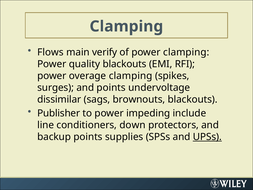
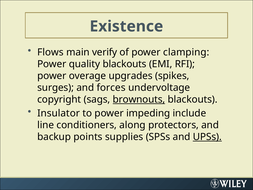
Clamping: Clamping -> Existence (126, 26)
overage clamping: clamping -> upgrades (131, 76)
and points: points -> forces (111, 88)
dissimilar: dissimilar -> copyright (59, 99)
brownouts underline: none -> present (139, 99)
Publisher: Publisher -> Insulator (59, 113)
down: down -> along (132, 125)
